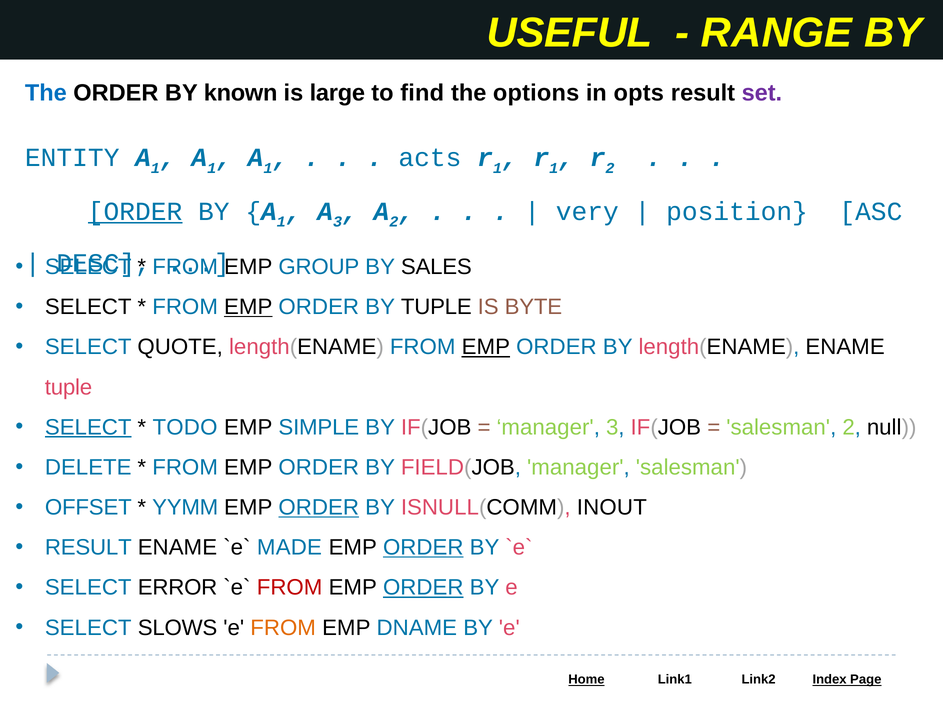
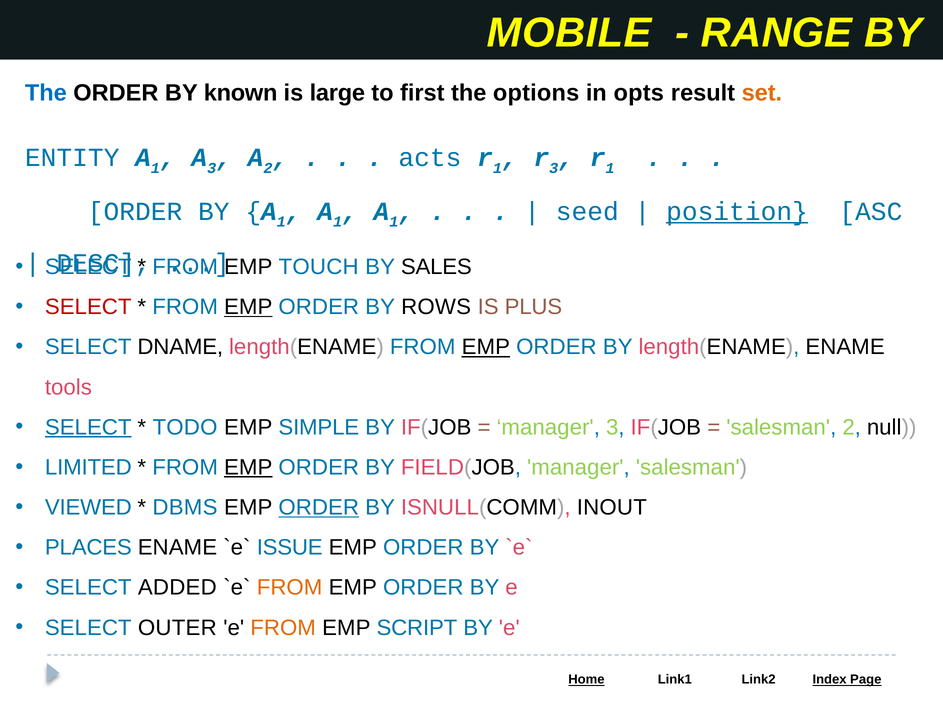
USEFUL: USEFUL -> MOBILE (569, 33)
find: find -> first (422, 93)
set colour: purple -> orange (762, 93)
1: 1 -> 3 (212, 168)
1: 1 -> 2 (268, 168)
1: 1 -> 3 (554, 168)
2: 2 -> 1 (610, 168)
ORDER underline: present -> none (135, 212)
3: 3 -> 1 (338, 222)
2: 2 -> 1 (394, 222)
very: very -> seed (587, 212)
position underline: none -> present (737, 212)
GROUP: GROUP -> TOUCH (319, 267)
SELECT colour: black -> red (88, 307)
BY TUPLE: TUPLE -> ROWS (436, 307)
BYTE: BYTE -> PLUS (533, 307)
QUOTE: QUOTE -> DNAME (180, 347)
tuple: tuple -> tools (68, 387)
DELETE: DELETE -> LIMITED (88, 467)
EMP underline: none -> present (248, 467)
OFFSET: OFFSET -> VIEWED (88, 508)
YYMM: YYMM -> DBMS (185, 508)
RESULT: RESULT -> PLACES (88, 548)
MADE: MADE -> ISSUE (290, 548)
ORDER underline: present -> none (423, 548)
ERROR: ERROR -> ADDED (177, 588)
FROM colour: red -> orange (290, 588)
ORDER underline: present -> none (423, 588)
SLOWS: SLOWS -> OUTER (177, 628)
DNAME: DNAME -> SCRIPT (417, 628)
